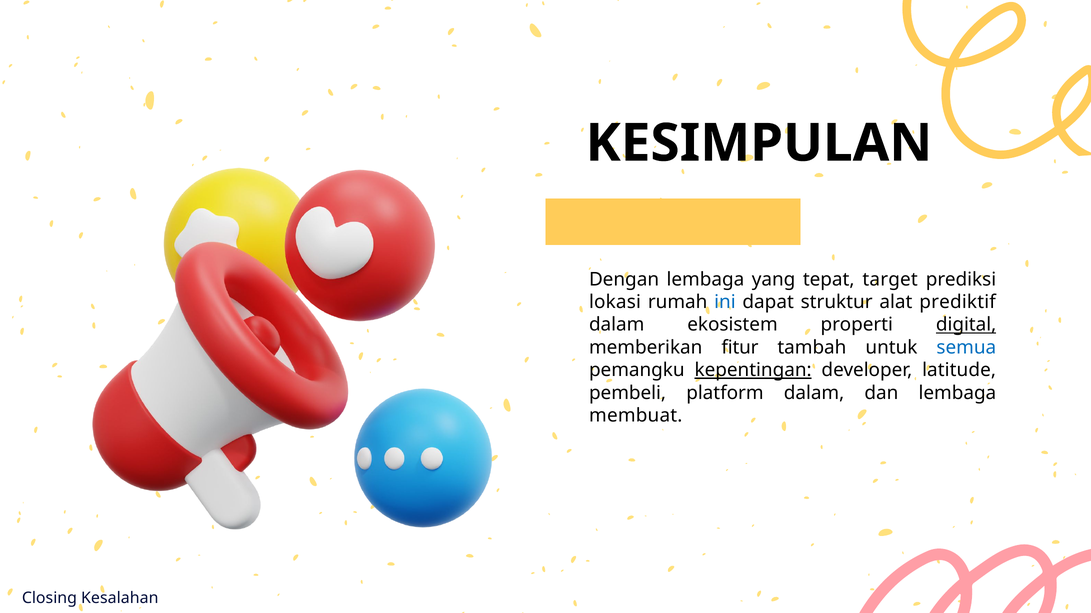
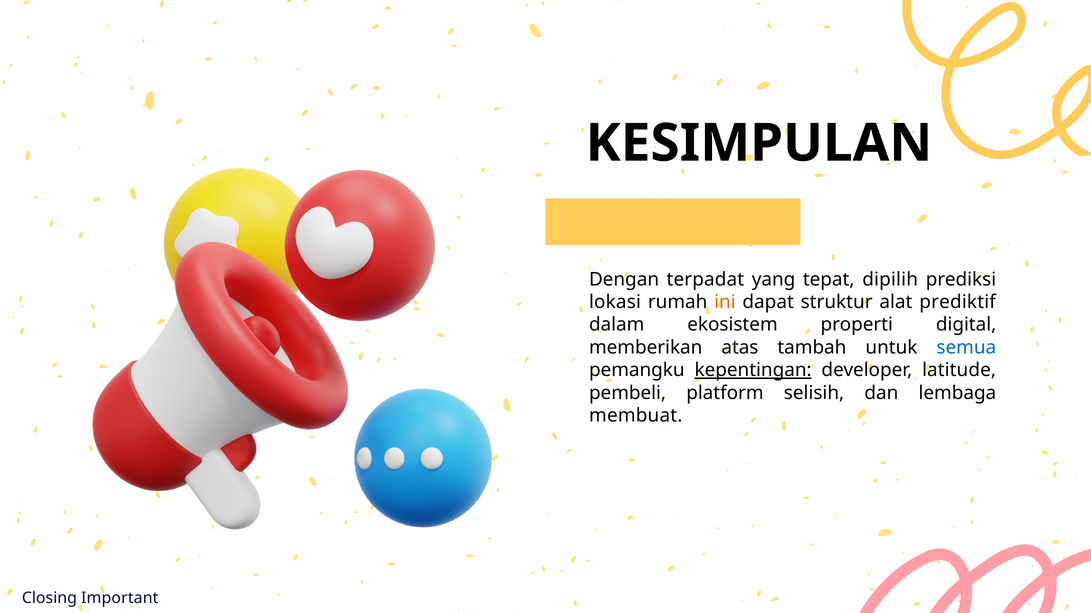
Dengan lembaga: lembaga -> terpadat (705, 280)
target: target -> dipilih (890, 280)
ini colour: blue -> orange (725, 302)
digital underline: present -> none (966, 325)
fitur: fitur -> atas (740, 348)
platform dalam: dalam -> selisih (814, 393)
Kesalahan: Kesalahan -> Important (120, 599)
